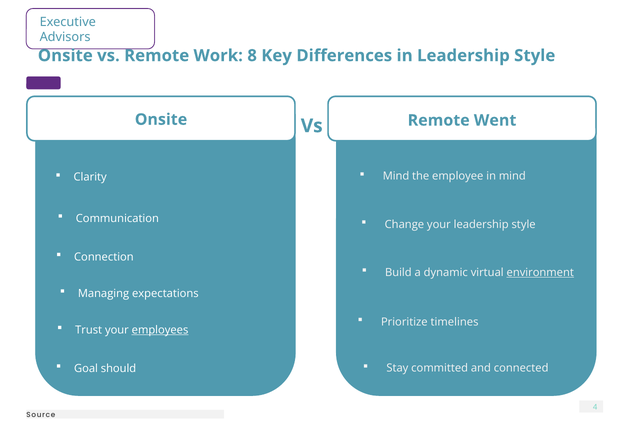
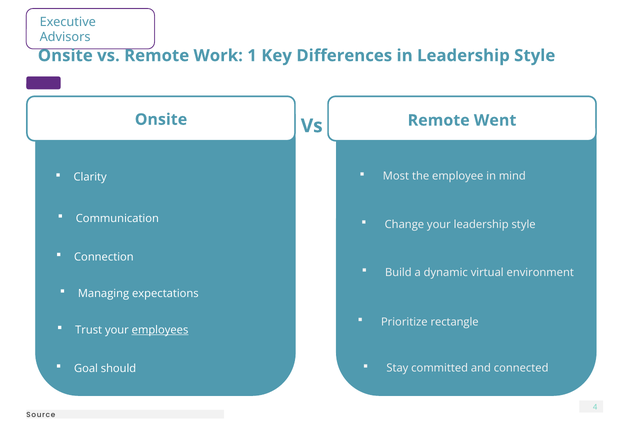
8: 8 -> 1 (252, 56)
Mind: Mind -> Most (396, 176)
environment underline: present -> none (540, 272)
timelines: timelines -> rectangle (455, 322)
